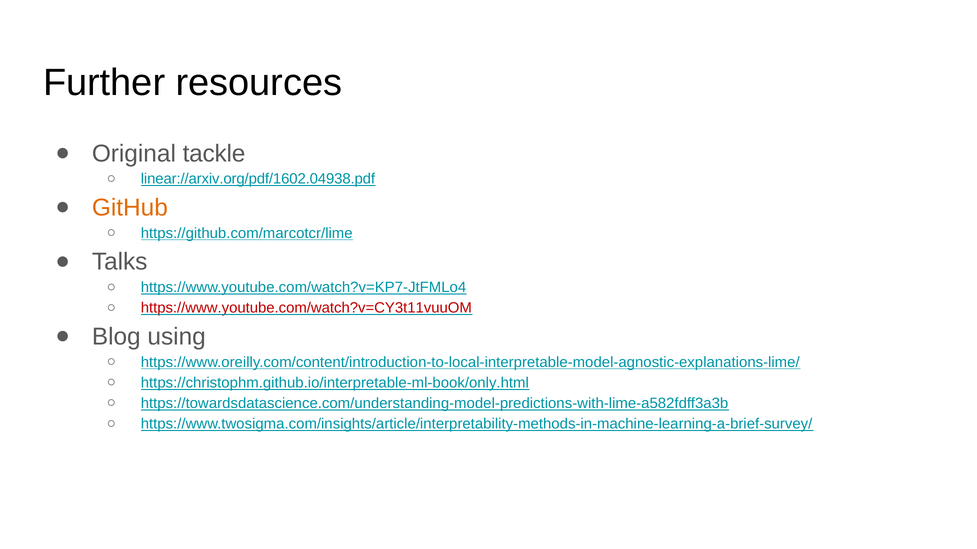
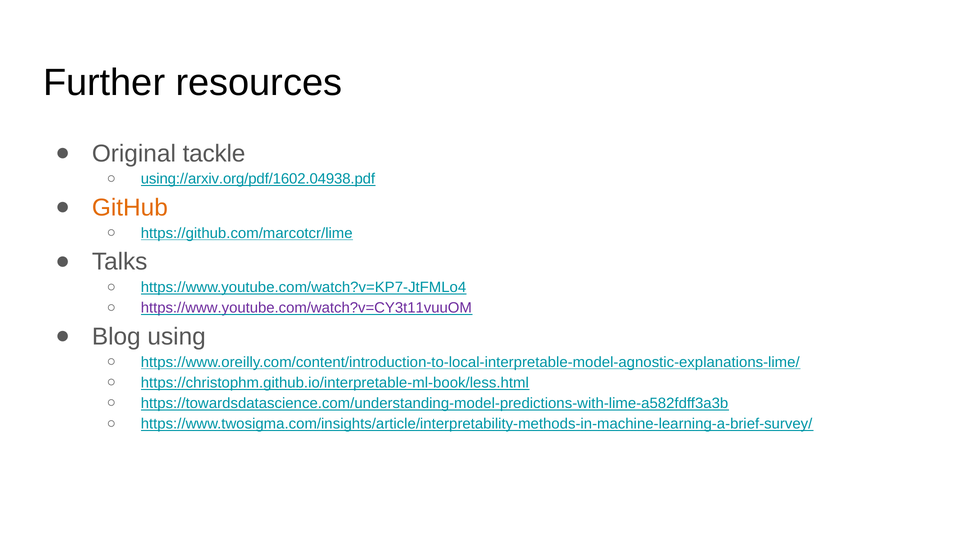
linear://arxiv.org/pdf/1602.04938.pdf: linear://arxiv.org/pdf/1602.04938.pdf -> using://arxiv.org/pdf/1602.04938.pdf (258, 179)
https://www.youtube.com/watch?v=CY3t11vuuOM colour: red -> purple (306, 308)
https://christophm.github.io/interpretable-ml-book/only.html: https://christophm.github.io/interpretable-ml-book/only.html -> https://christophm.github.io/interpretable-ml-book/less.html (335, 383)
